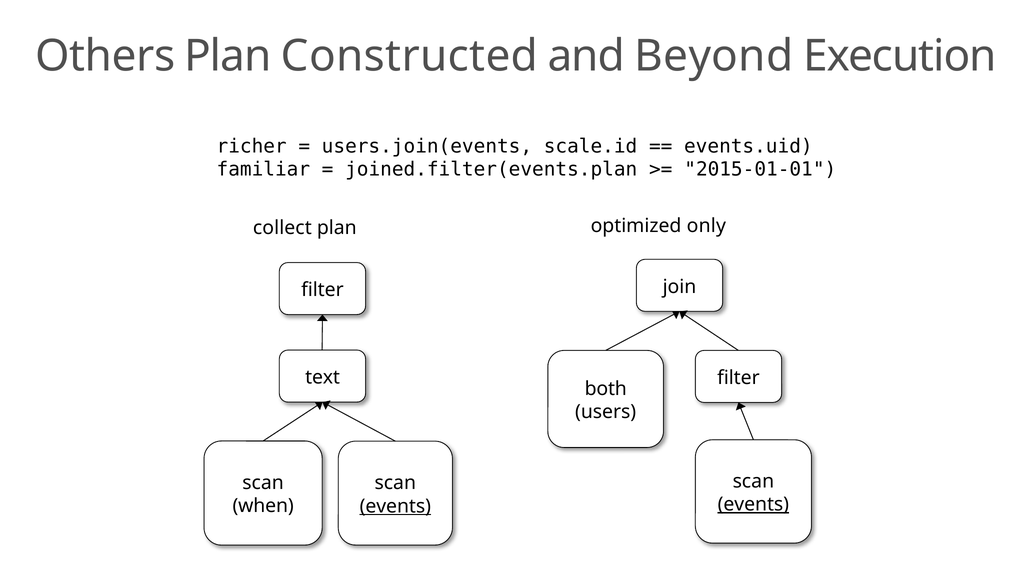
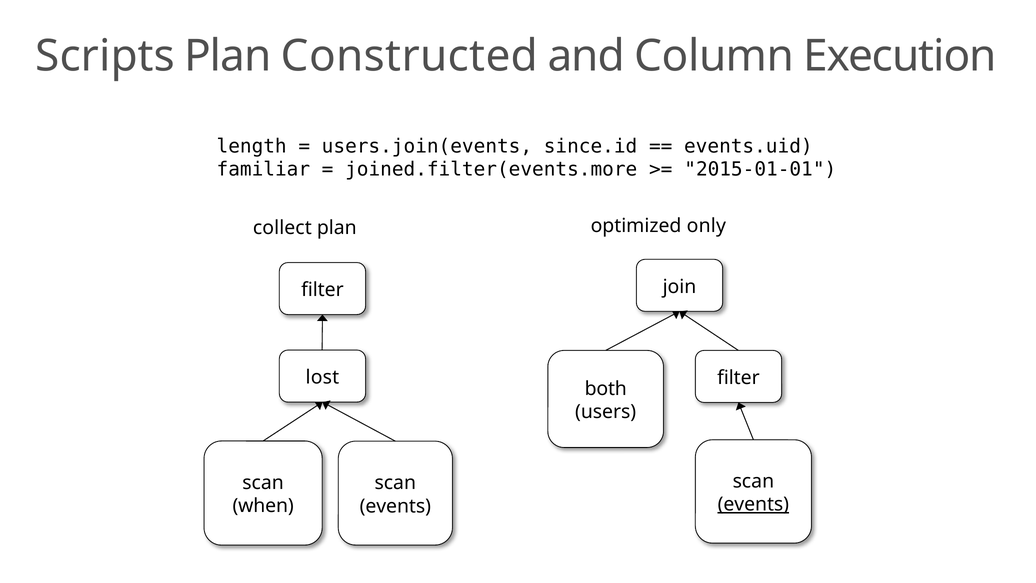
Others: Others -> Scripts (105, 56)
Beyond: Beyond -> Column (714, 56)
richer: richer -> length (252, 146)
scale.id: scale.id -> since.id (591, 146)
joined.filter(events.plan: joined.filter(events.plan -> joined.filter(events.more (491, 169)
text: text -> lost (322, 377)
events underline: present -> none (395, 506)
